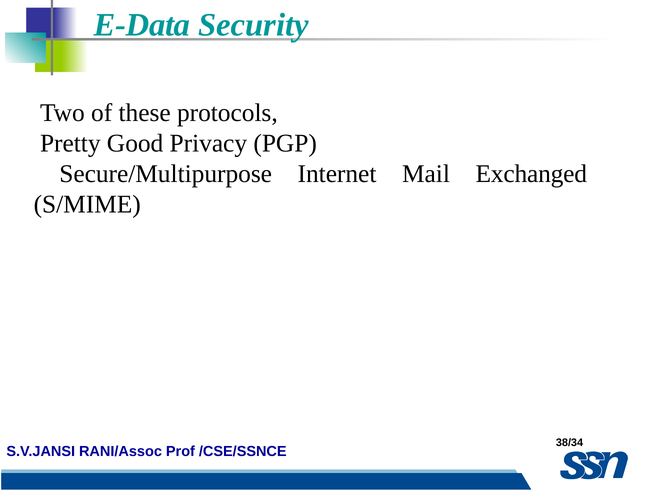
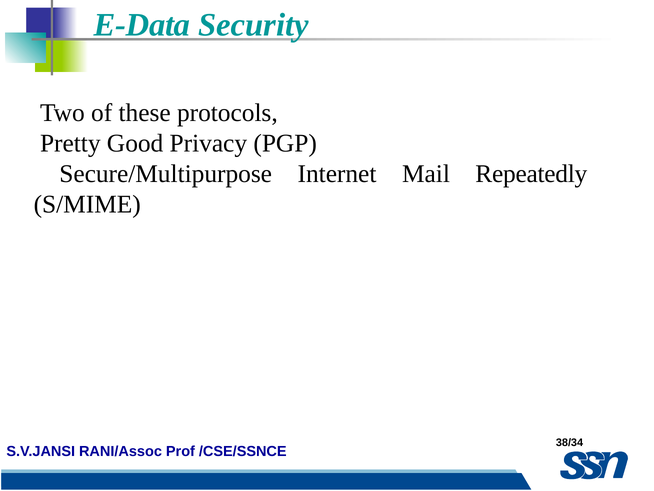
Exchanged: Exchanged -> Repeatedly (531, 174)
